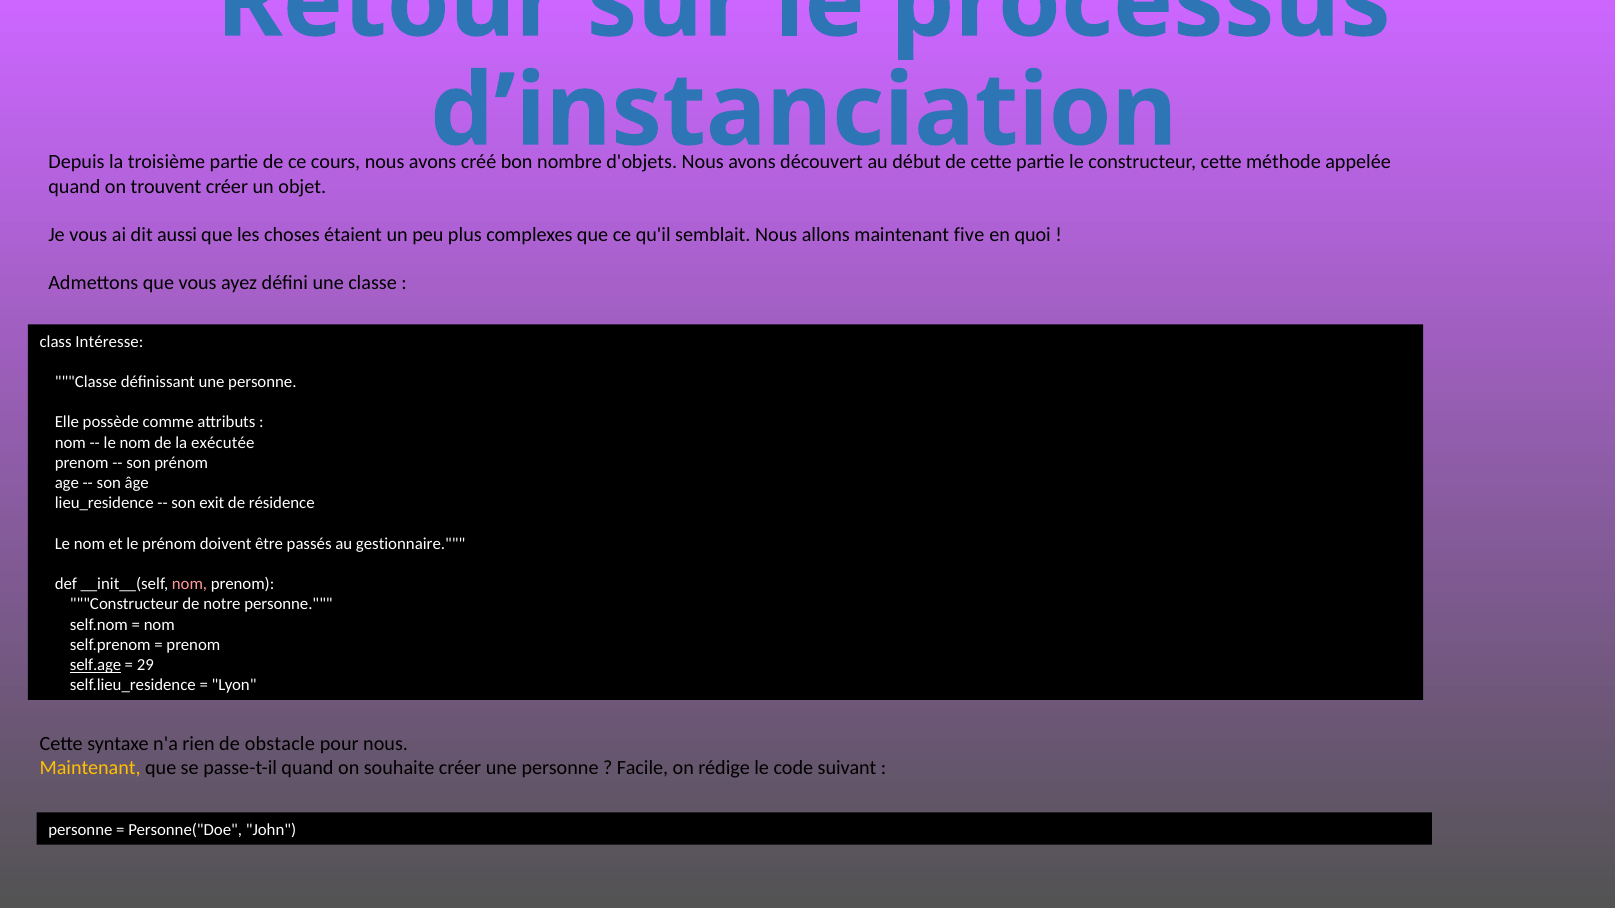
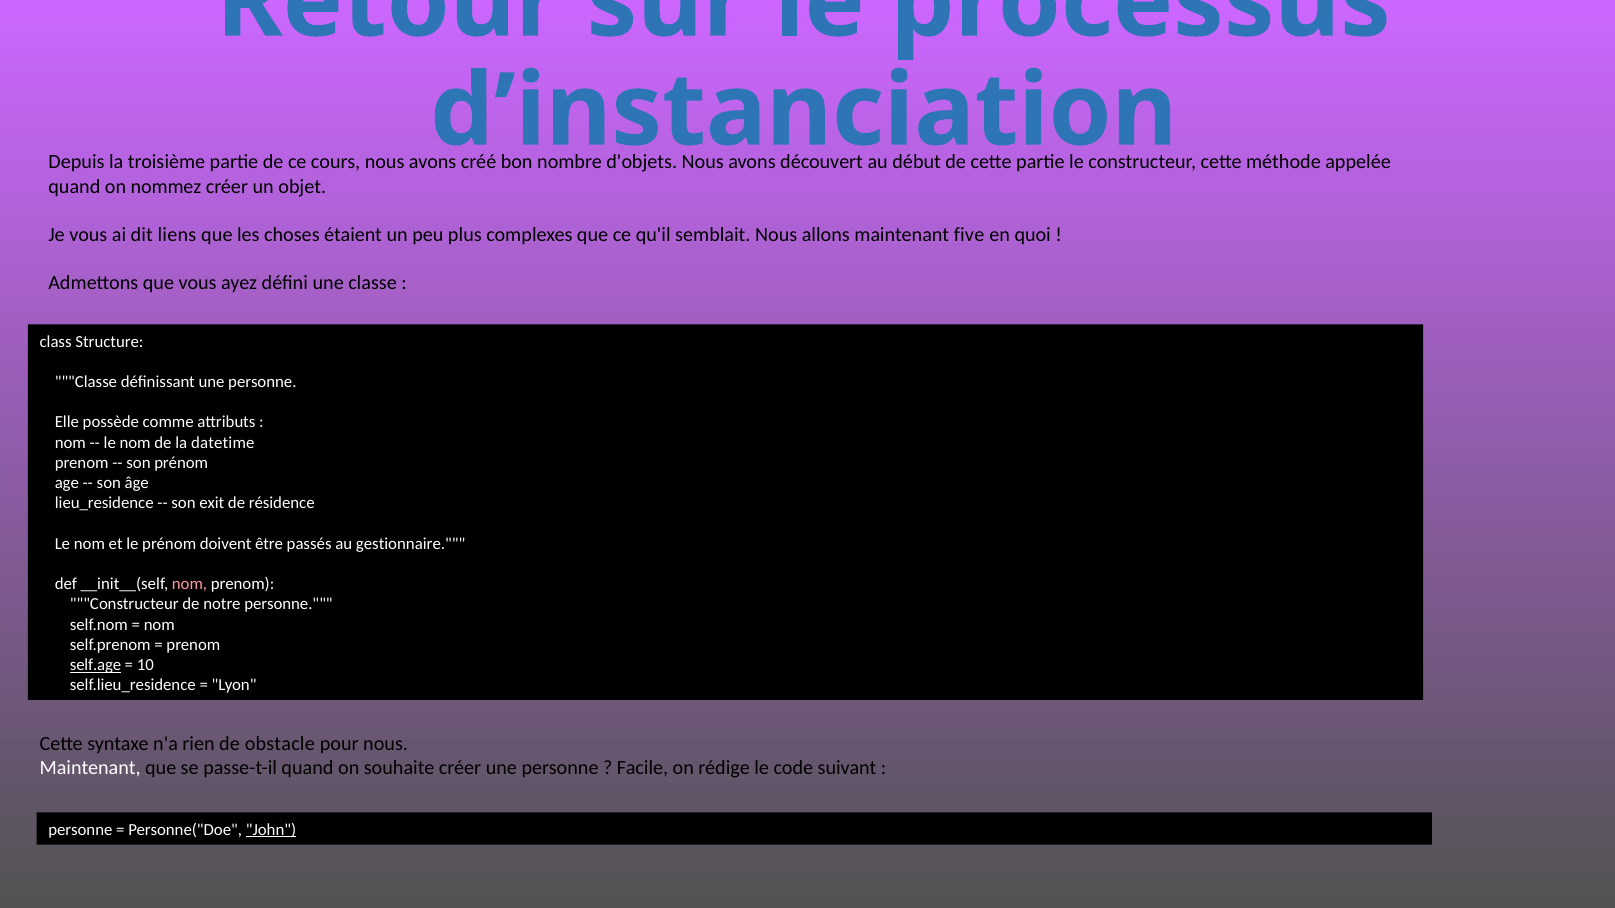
trouvent: trouvent -> nommez (166, 186)
aussi: aussi -> liens (177, 235)
Intéresse: Intéresse -> Structure (109, 342)
exécutée: exécutée -> datetime (223, 443)
29: 29 -> 10 (145, 665)
Maintenant colour: yellow -> white (90, 768)
John underline: none -> present (271, 830)
